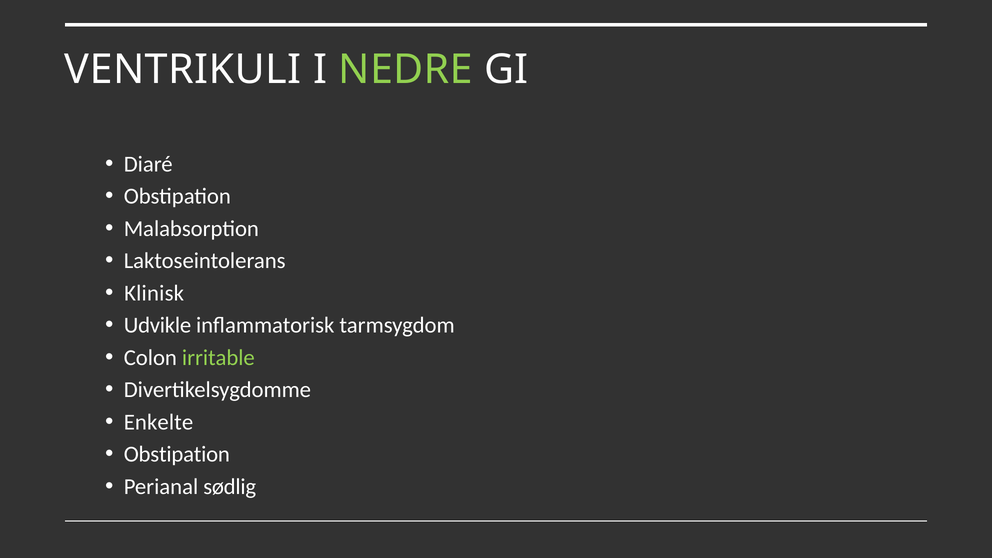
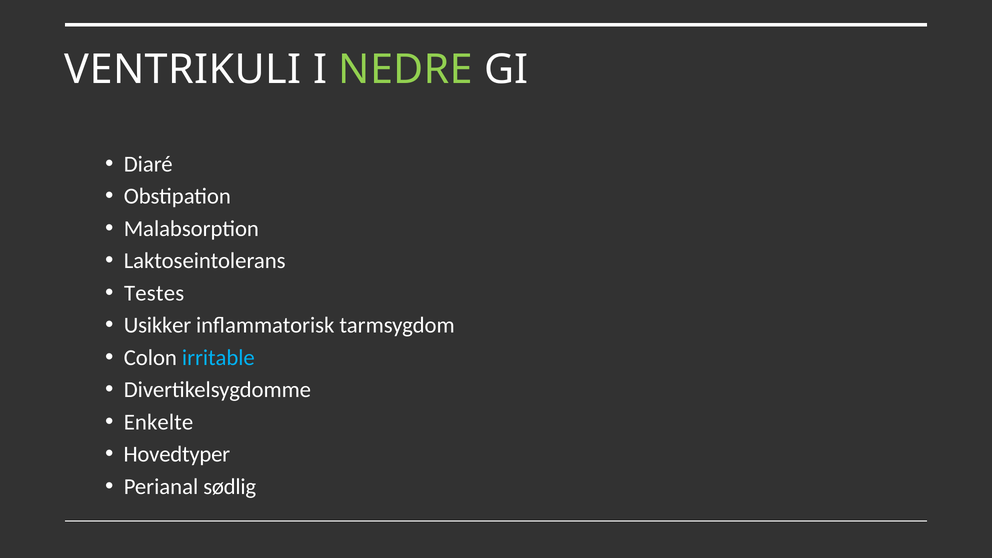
Klinisk: Klinisk -> Testes (154, 293)
Udvikle: Udvikle -> Usikker (157, 325)
irritable colour: light green -> light blue (218, 358)
Obstipation: Obstipation -> Hovedtyper (177, 454)
